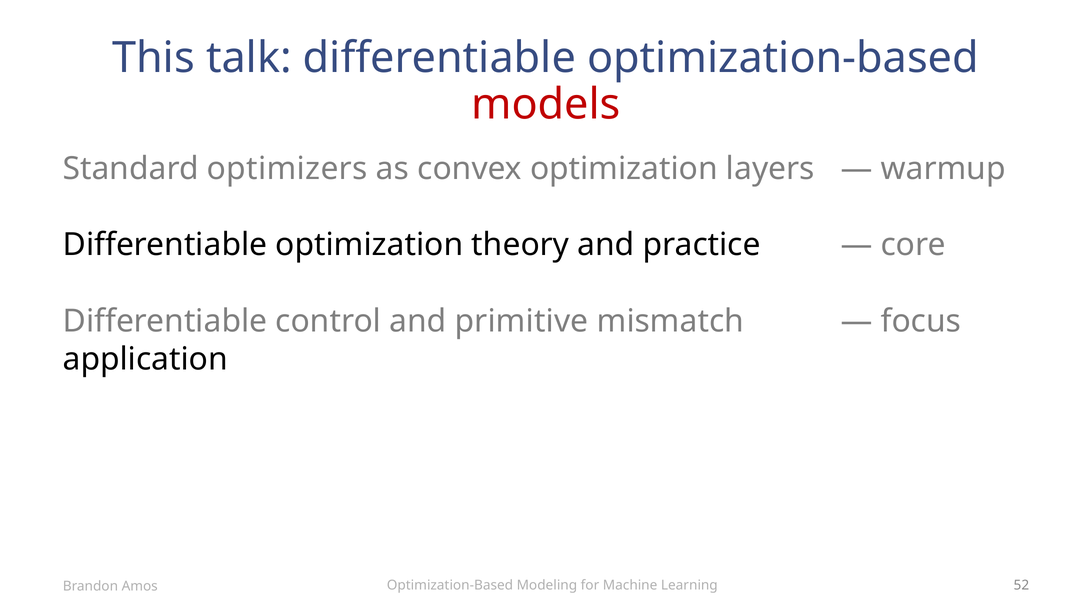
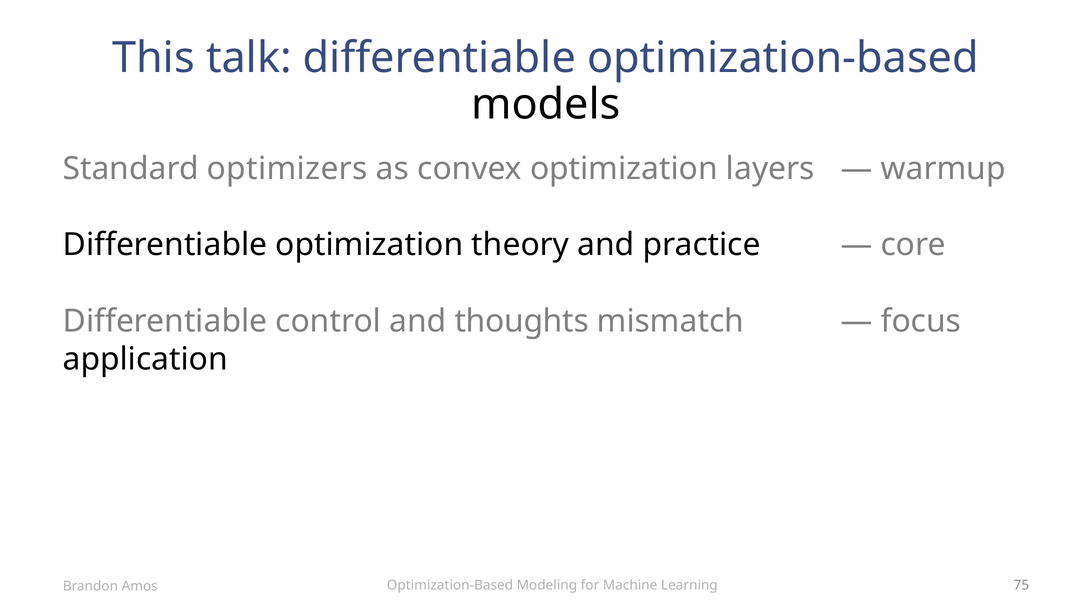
models colour: red -> black (546, 105)
primitive: primitive -> thoughts (522, 321)
52: 52 -> 75 (1021, 585)
